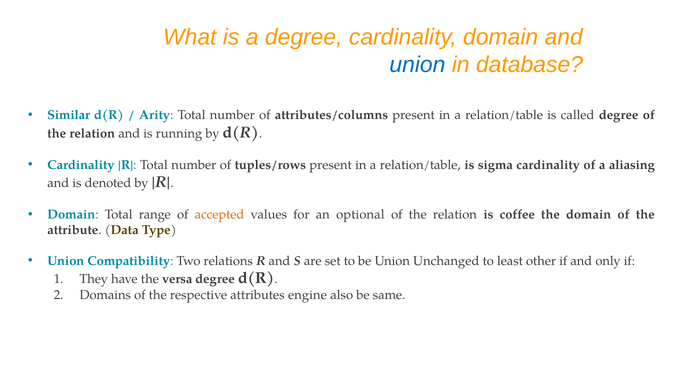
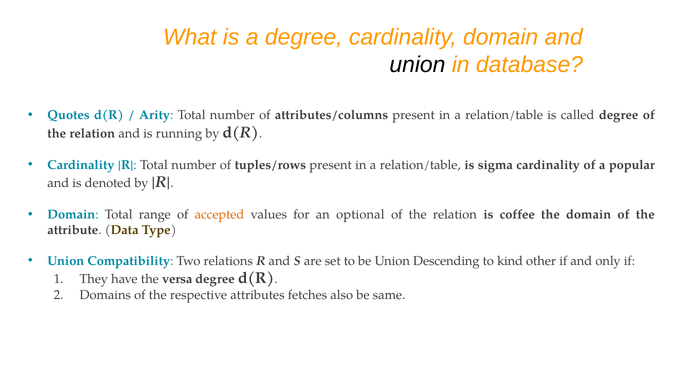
union colour: blue -> black (417, 65)
Similar: Similar -> Quotes (69, 115)
aliasing: aliasing -> popular (632, 165)
Unchanged: Unchanged -> Descending (446, 261)
least: least -> kind (510, 261)
engine: engine -> fetches (308, 295)
